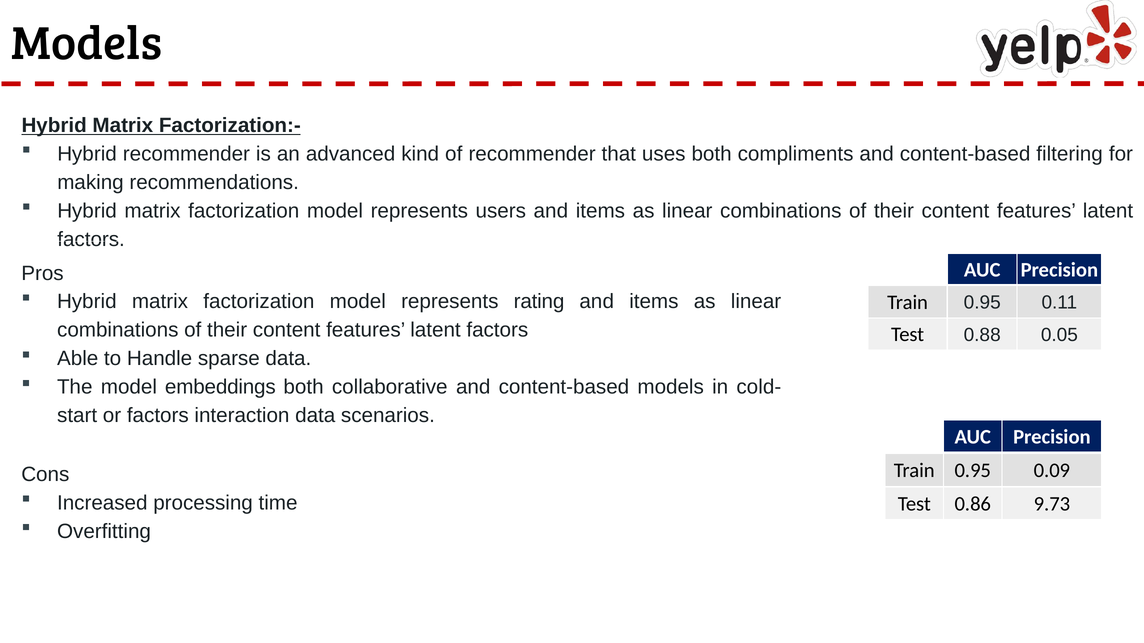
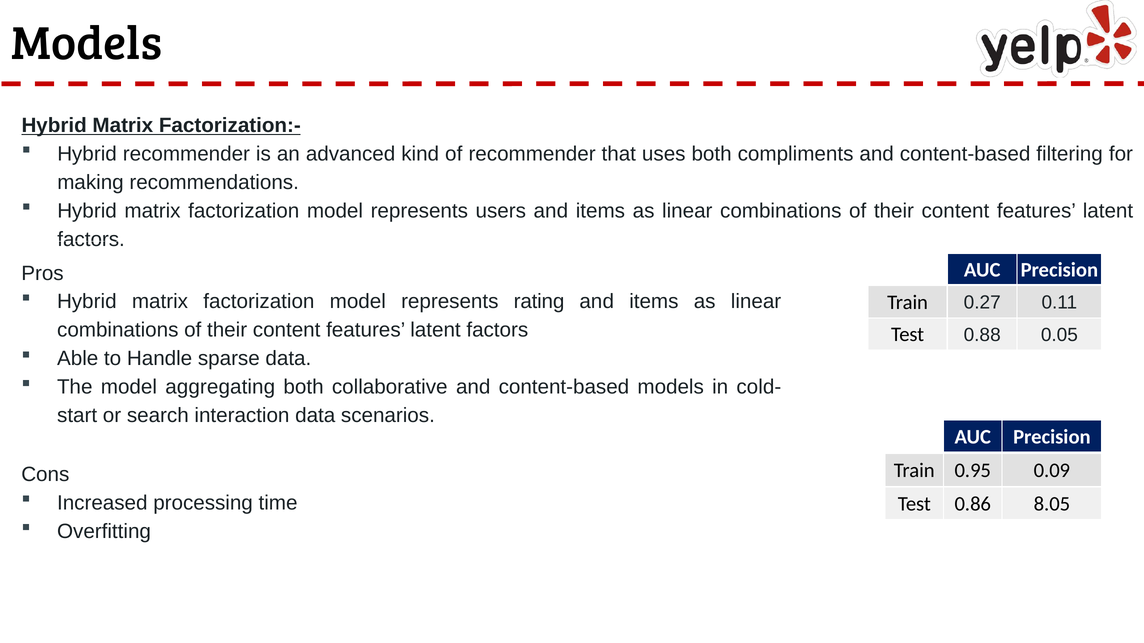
0.95: 0.95 -> 0.27 (982, 303)
embeddings: embeddings -> aggregating (220, 387)
or factors: factors -> search (158, 416)
9.73: 9.73 -> 8.05 (1052, 504)
